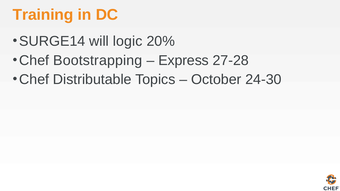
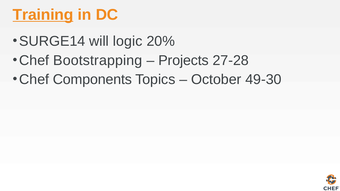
Training underline: none -> present (43, 15)
Express: Express -> Projects (184, 60)
Distributable: Distributable -> Components (92, 80)
24-30: 24-30 -> 49-30 (263, 80)
